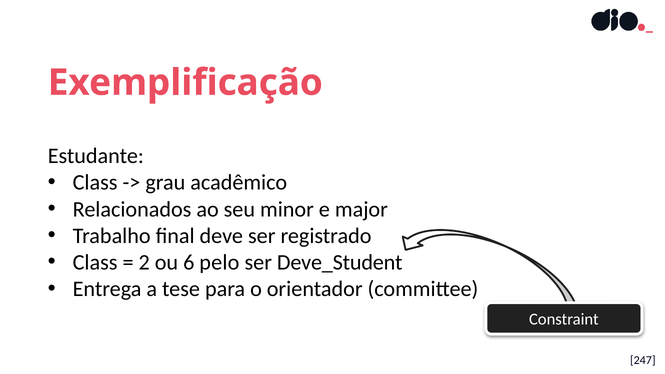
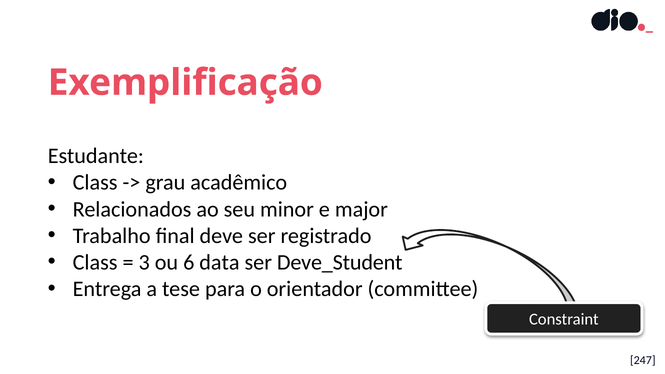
2: 2 -> 3 (144, 262)
pelo: pelo -> data (219, 262)
